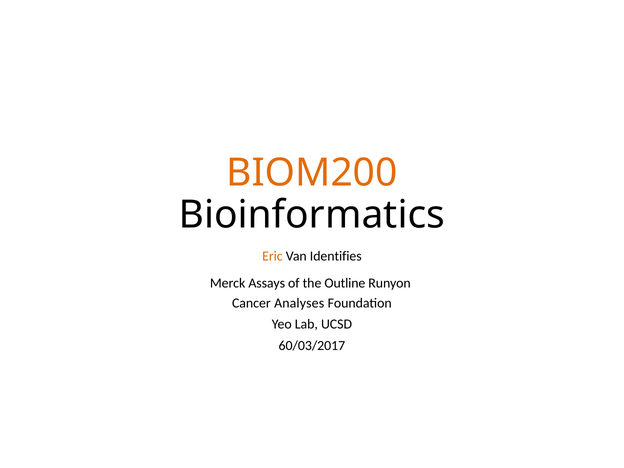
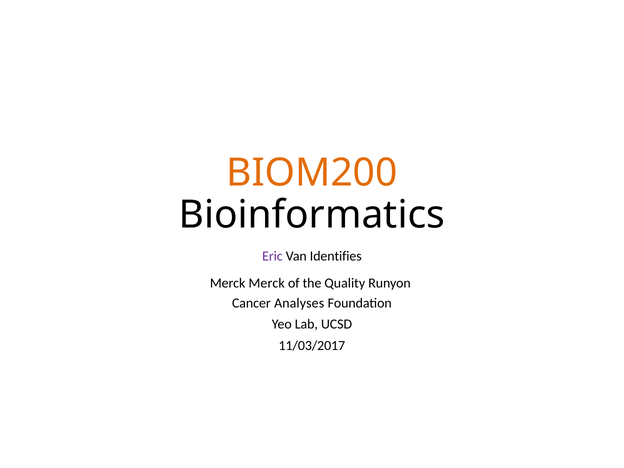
Eric colour: orange -> purple (272, 256)
Merck Assays: Assays -> Merck (267, 283)
Outline: Outline -> Quality (345, 283)
60/03/2017: 60/03/2017 -> 11/03/2017 (312, 346)
